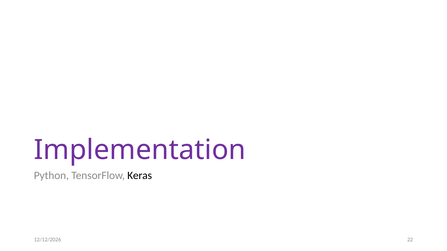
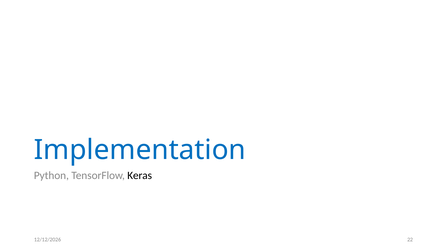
Implementation colour: purple -> blue (140, 150)
